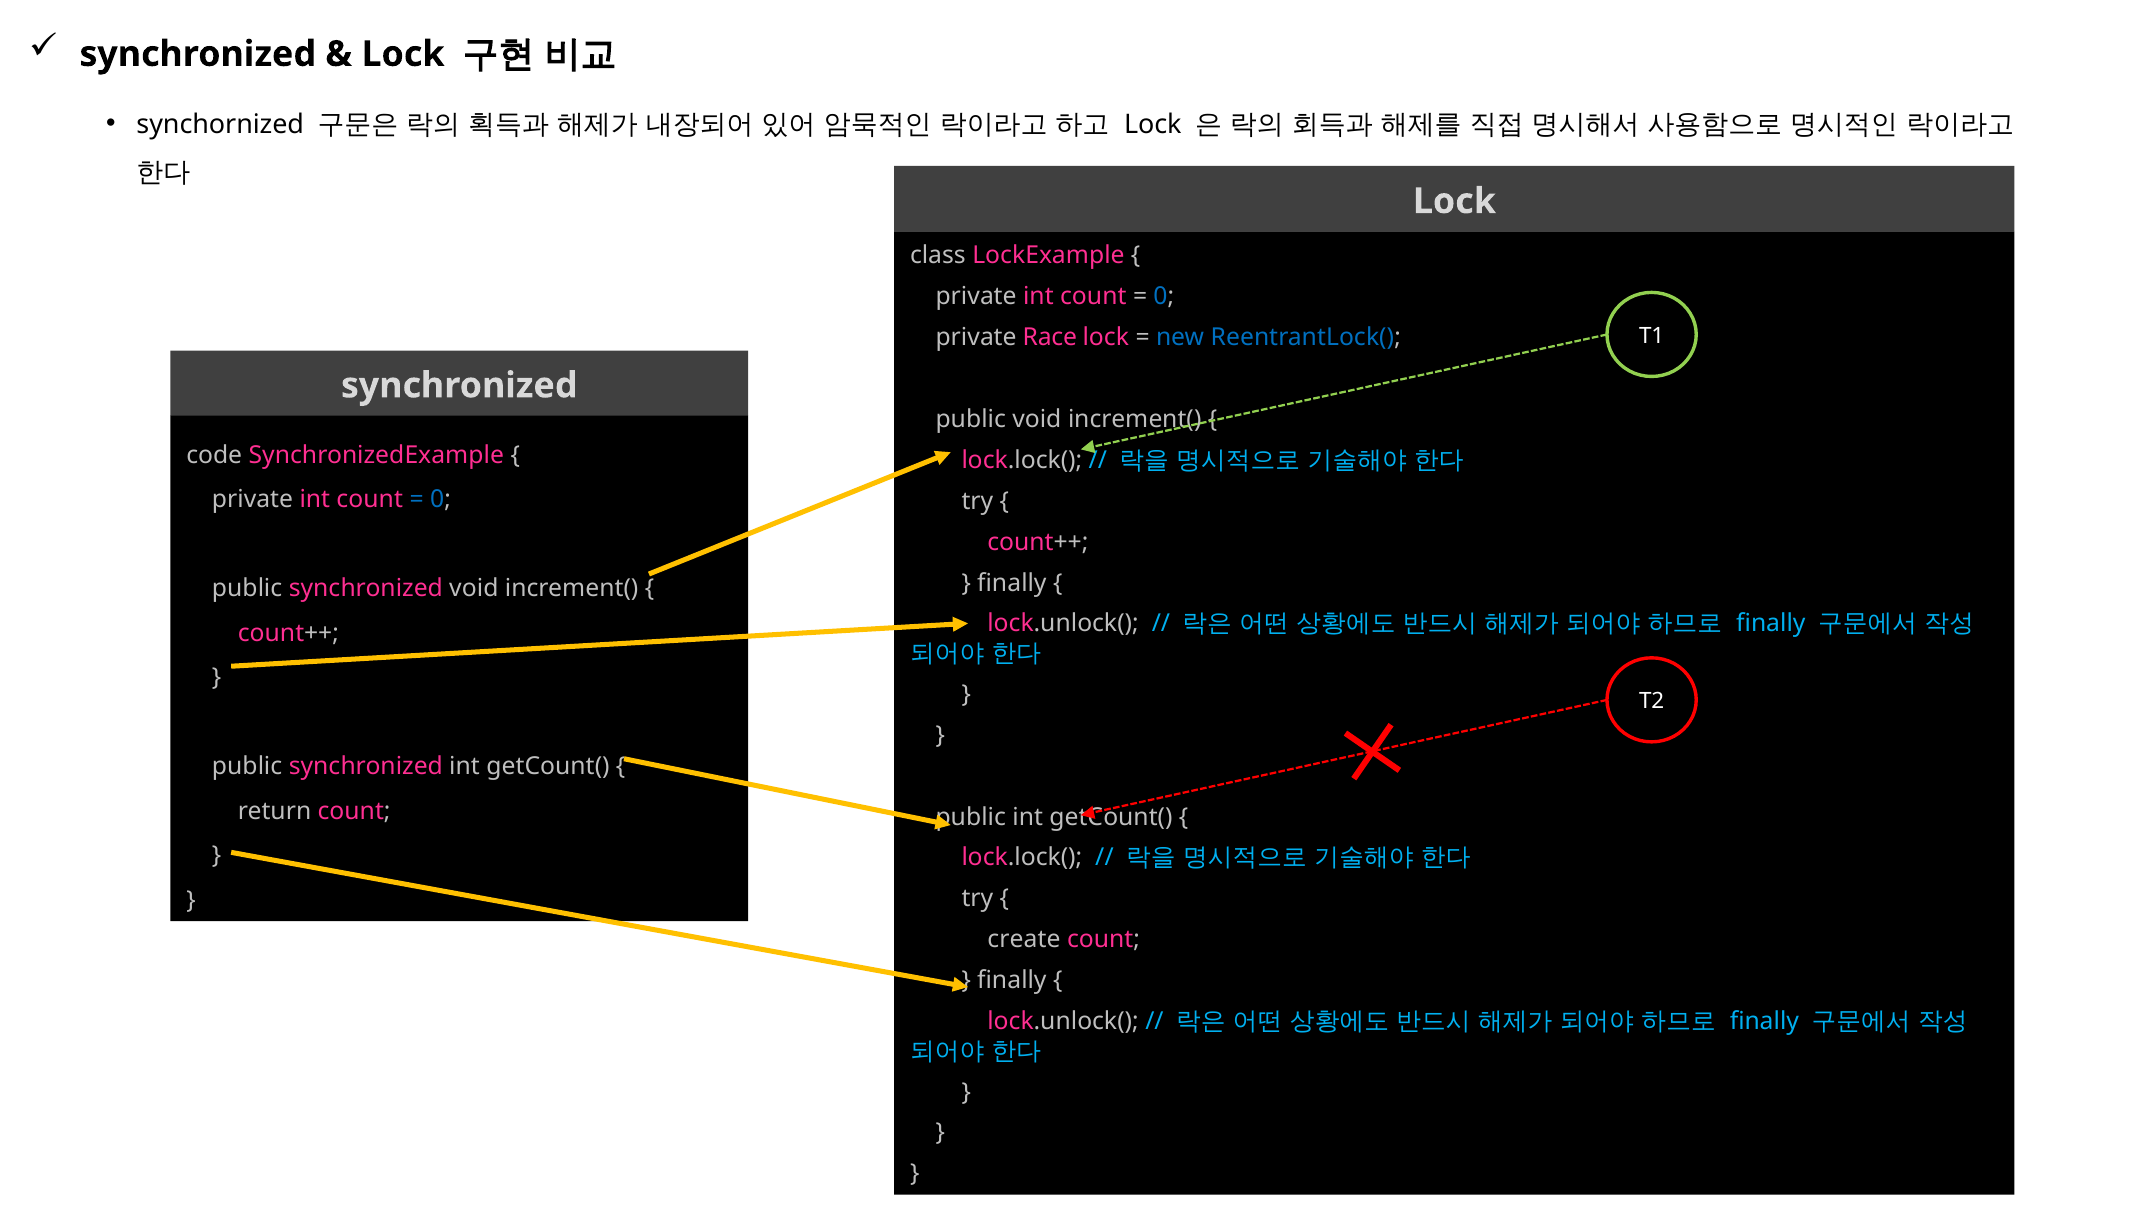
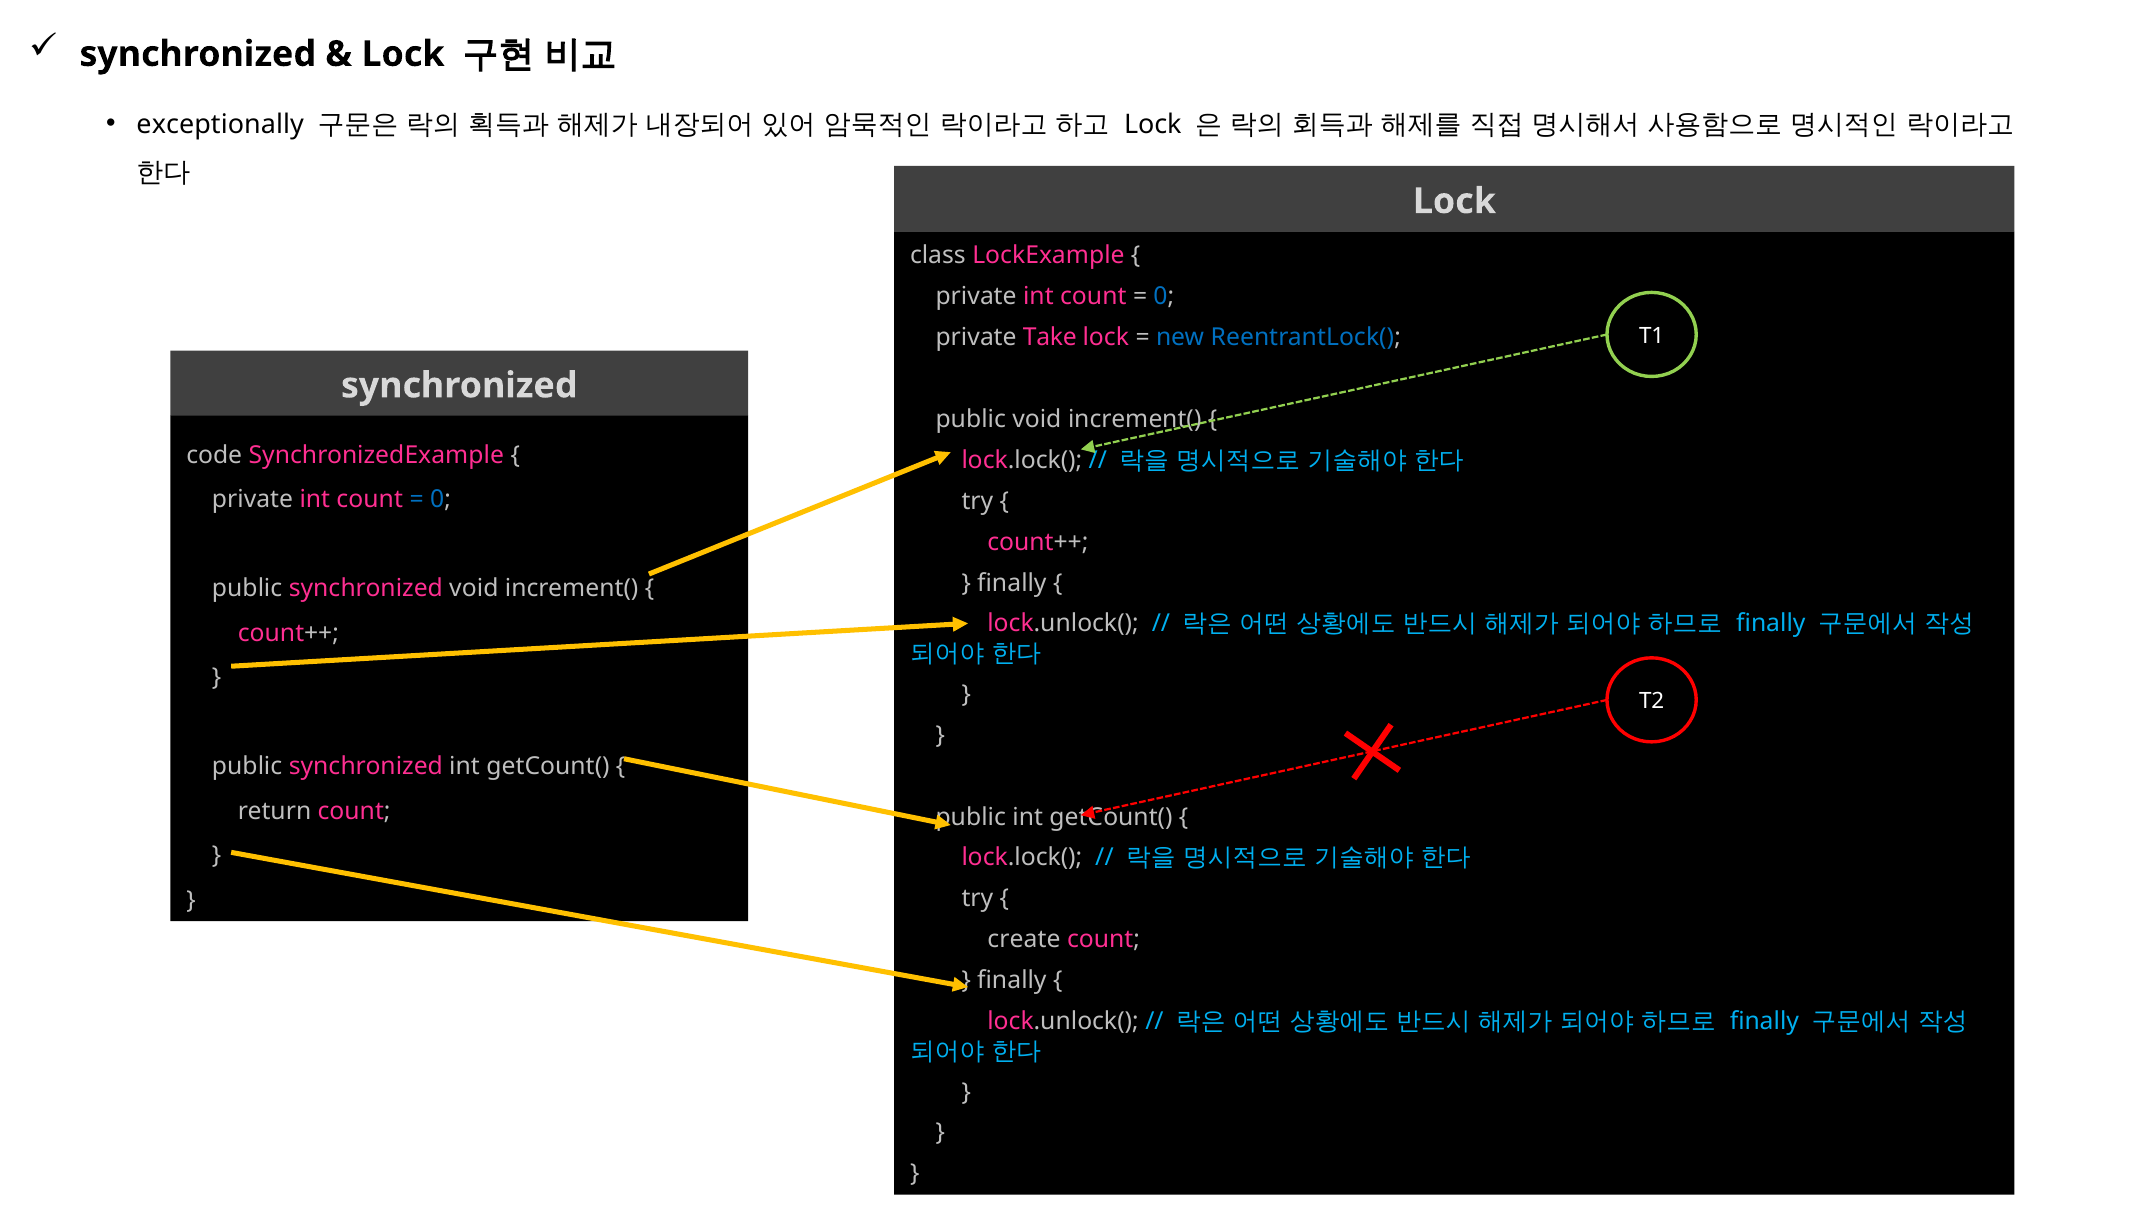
synchornized: synchornized -> exceptionally (220, 124)
Race: Race -> Take (1050, 338)
